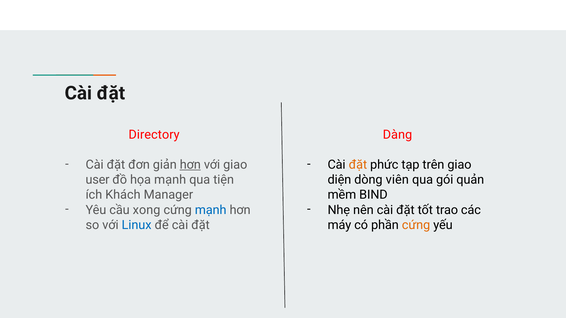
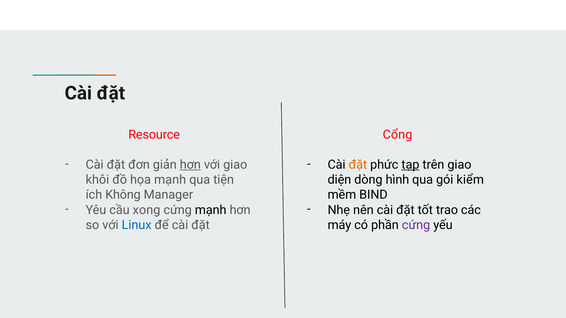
Directory: Directory -> Resource (154, 135)
Dàng: Dàng -> Cổng (398, 135)
tạp underline: none -> present (410, 165)
viên: viên -> hình (397, 180)
quản: quản -> kiểm (470, 180)
user: user -> khôi (97, 180)
Khách: Khách -> Không (123, 195)
mạnh colour: blue -> black (211, 210)
cứng colour: orange -> purple (416, 225)
